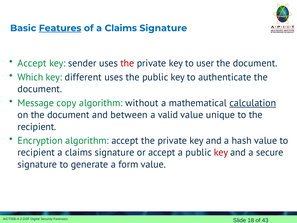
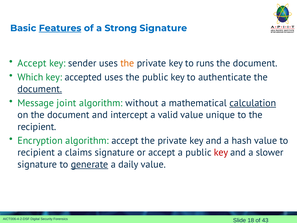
of a Claims: Claims -> Strong (121, 28)
the colour: red -> orange (127, 63)
user: user -> runs (205, 63)
different: different -> accepted (83, 77)
document underline: none -> present (40, 89)
copy: copy -> joint (66, 103)
between: between -> intercept (129, 115)
secure: secure -> slower (270, 152)
generate underline: none -> present (90, 164)
form: form -> daily (128, 164)
